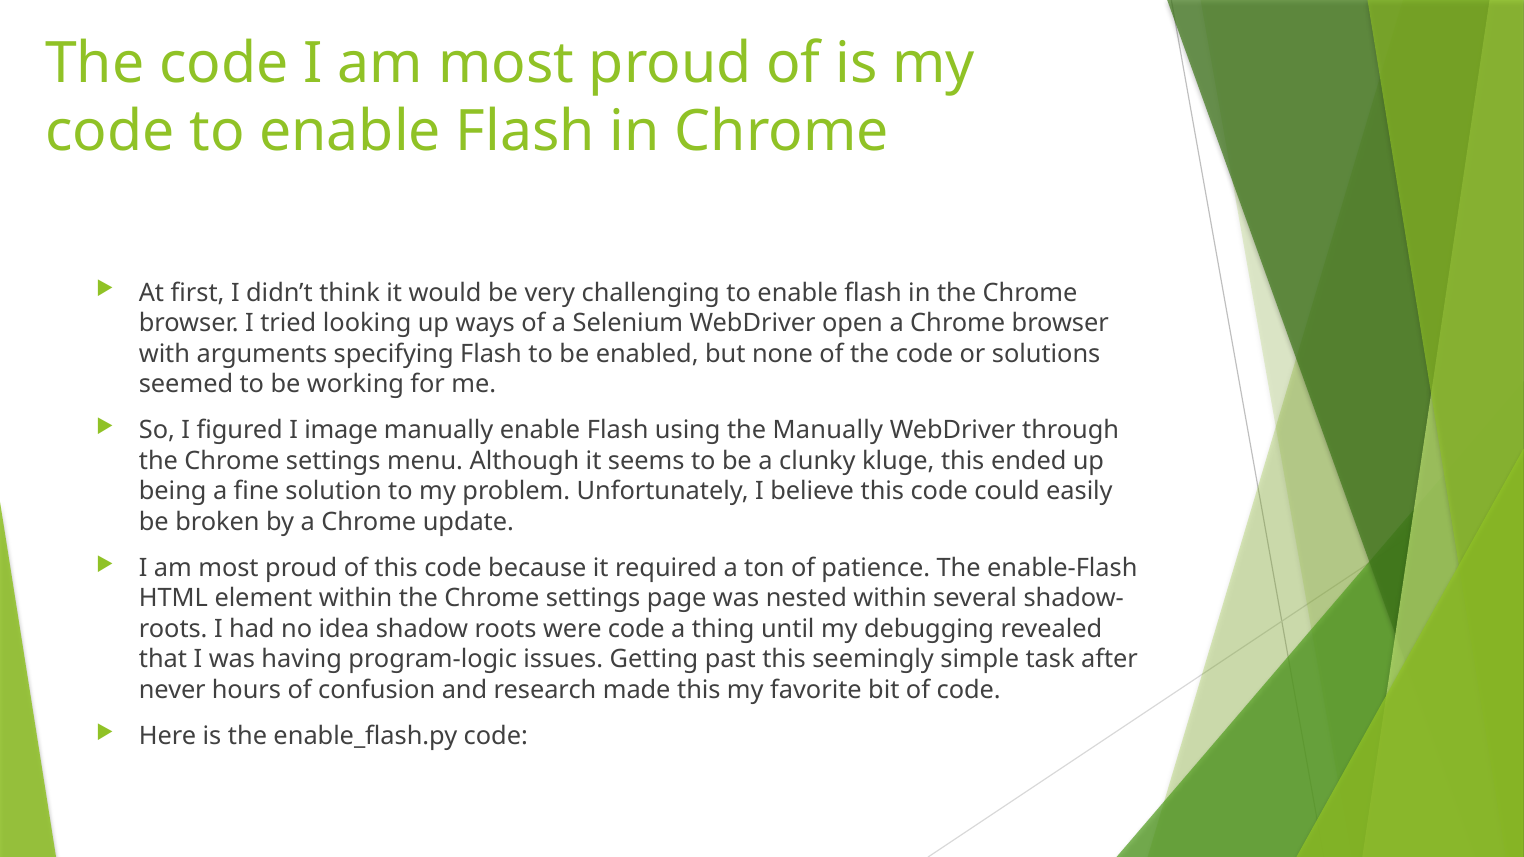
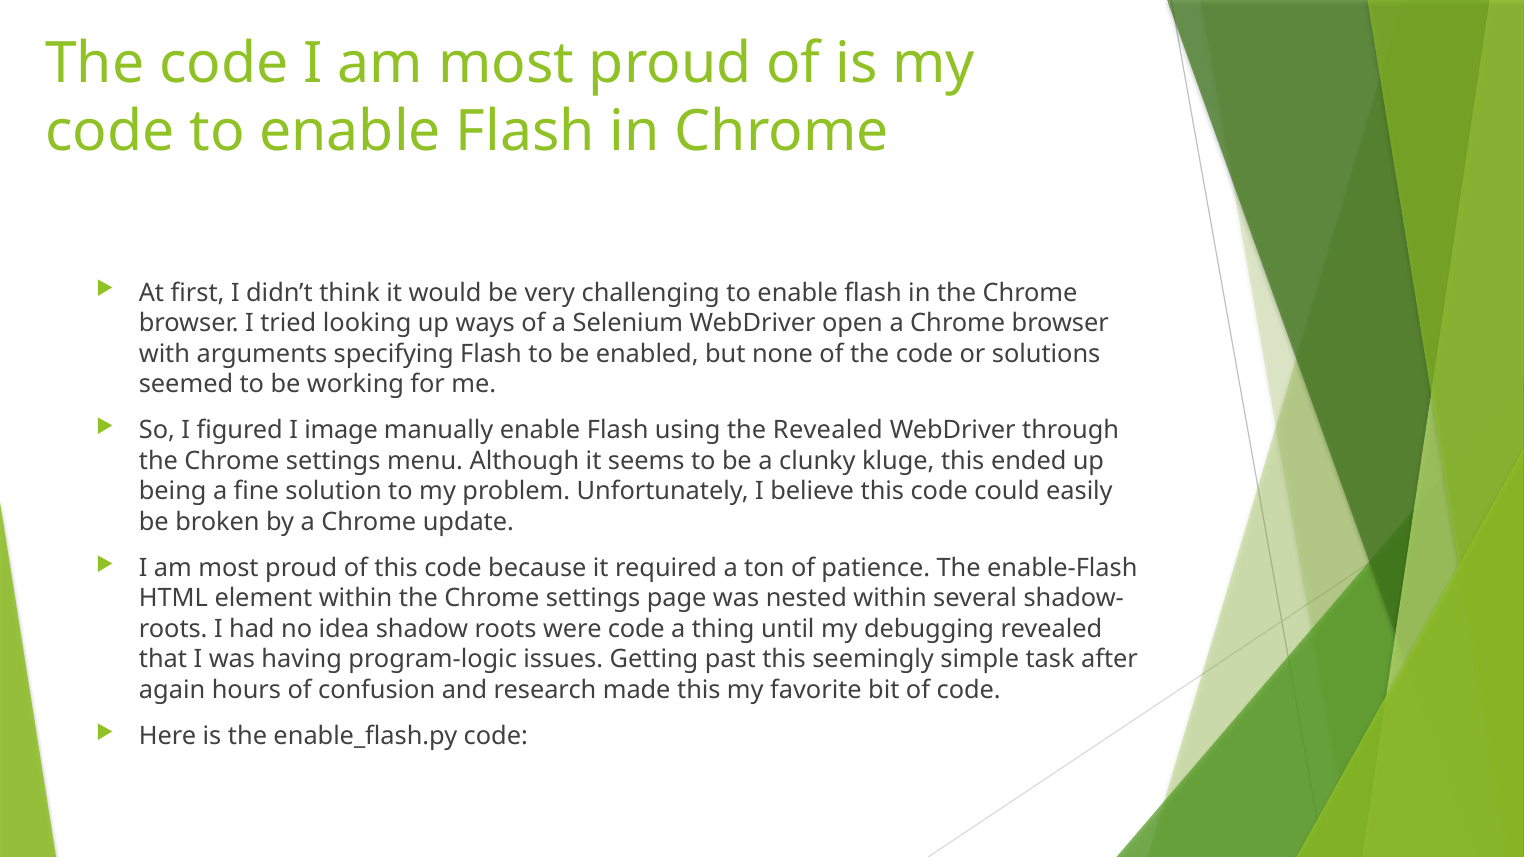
the Manually: Manually -> Revealed (828, 431)
never: never -> again (172, 690)
